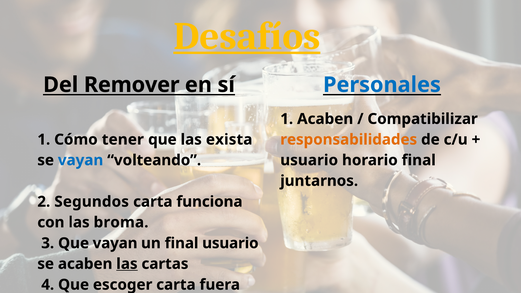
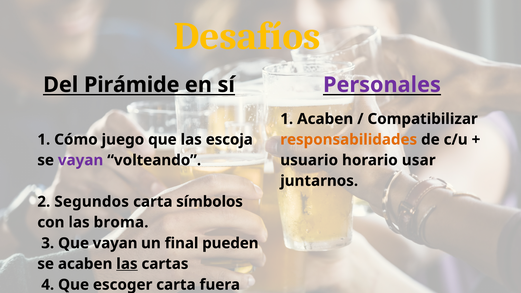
Desafíos underline: present -> none (247, 36)
Del Remover: Remover -> Pirámide (132, 85)
Personales colour: blue -> purple (382, 85)
tener: tener -> juego (123, 140)
exista: exista -> escoja (229, 140)
vayan colour: blue -> purple (81, 160)
horario final: final -> usar (419, 160)
funciona: funciona -> símbolos (210, 202)
final usuario: usuario -> pueden (230, 243)
